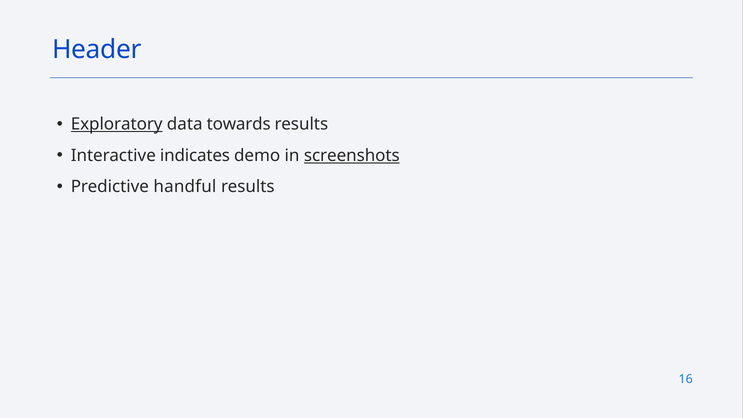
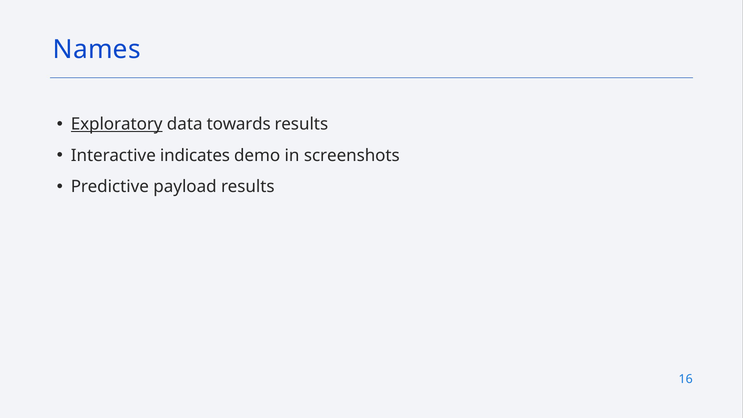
Header: Header -> Names (97, 50)
screenshots underline: present -> none (352, 156)
handful: handful -> payload (185, 187)
